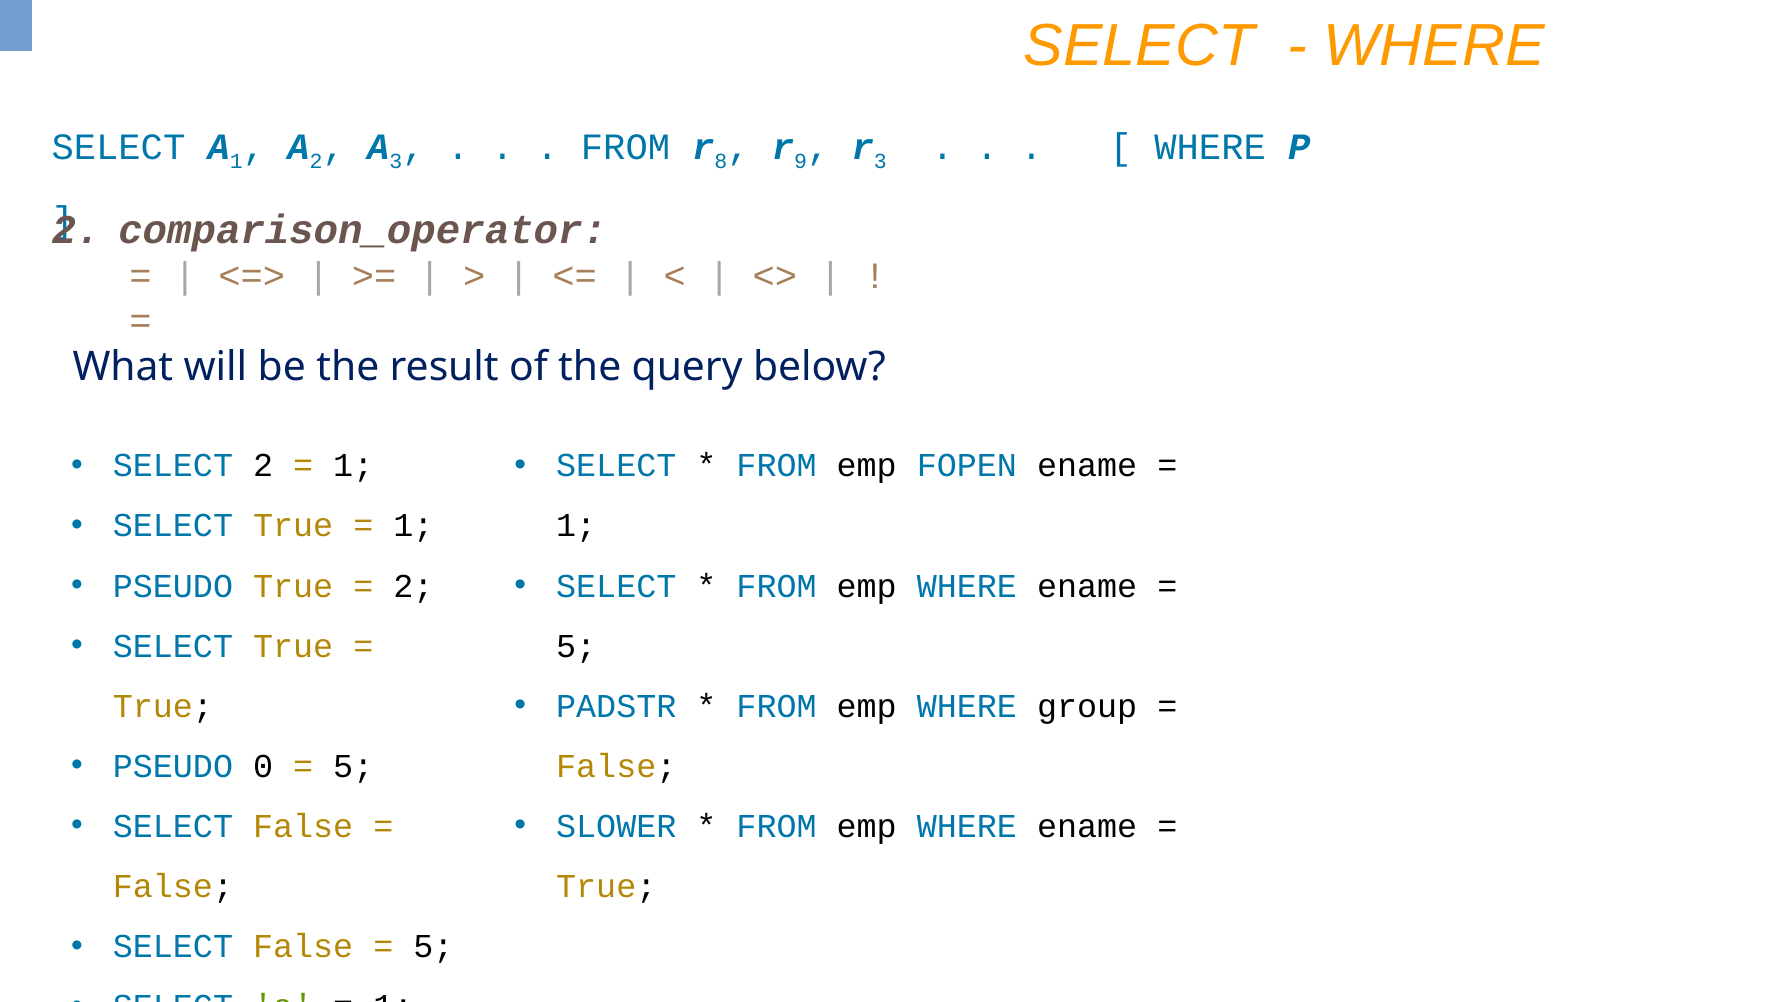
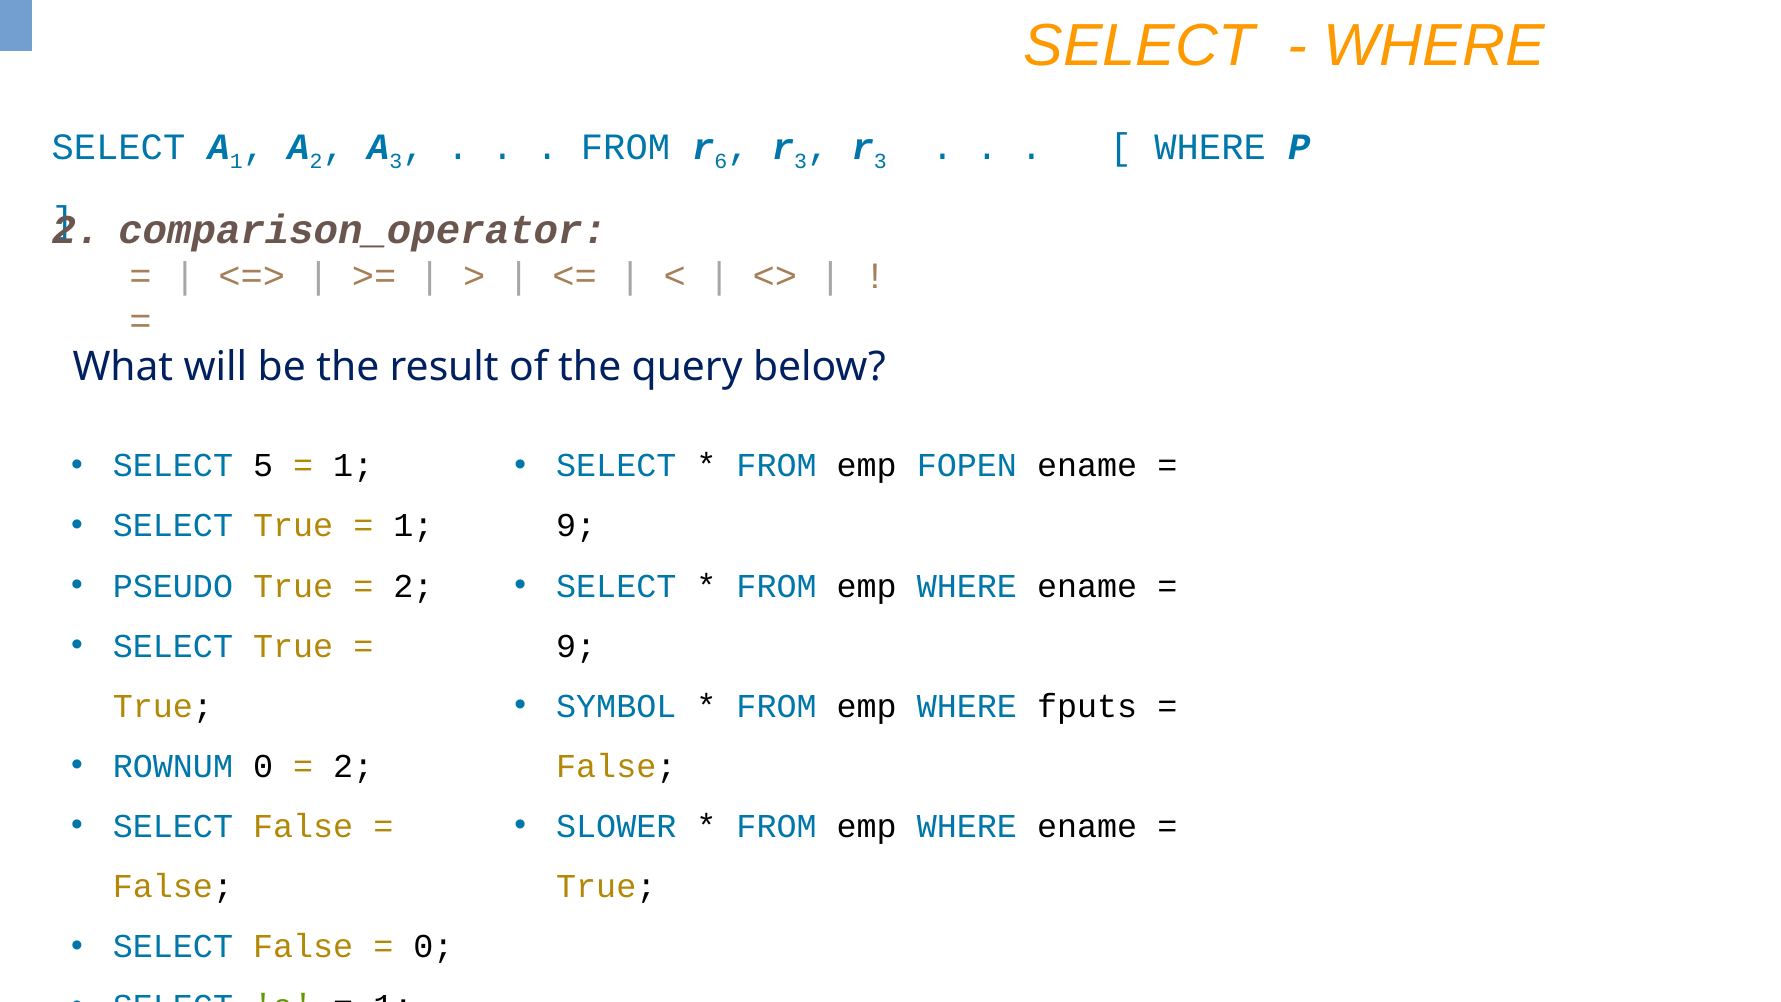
8: 8 -> 6 (721, 161)
9: 9 -> 3 (801, 161)
SELECT 2: 2 -> 5 (263, 466)
1: 1 -> 9 (576, 526)
5: 5 -> 9 (576, 646)
PADSTR: PADSTR -> SYMBOL (616, 706)
group: group -> fputs (1087, 706)
PSEUDO: PSEUDO -> ROWNUM (173, 766)
5: 5 -> 2 (353, 766)
5: 5 -> 0 (433, 947)
